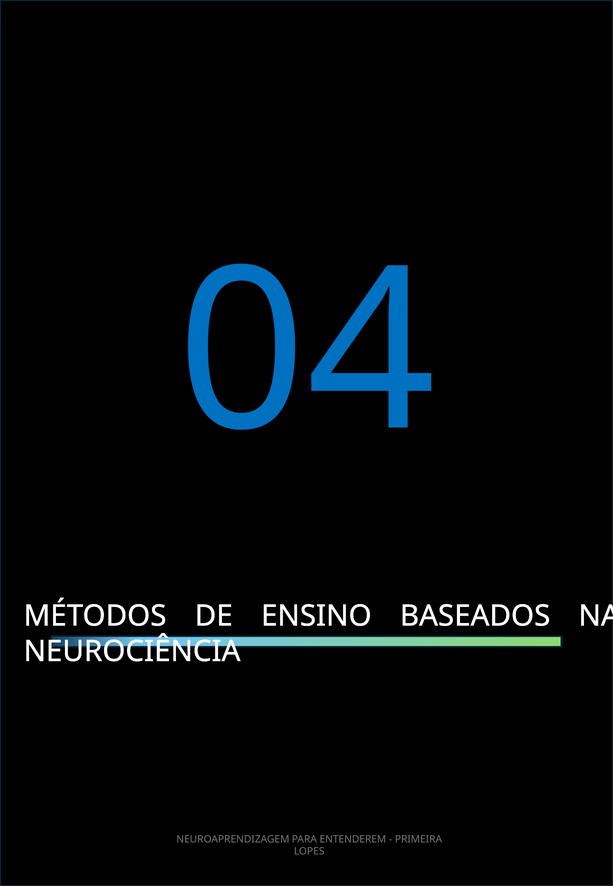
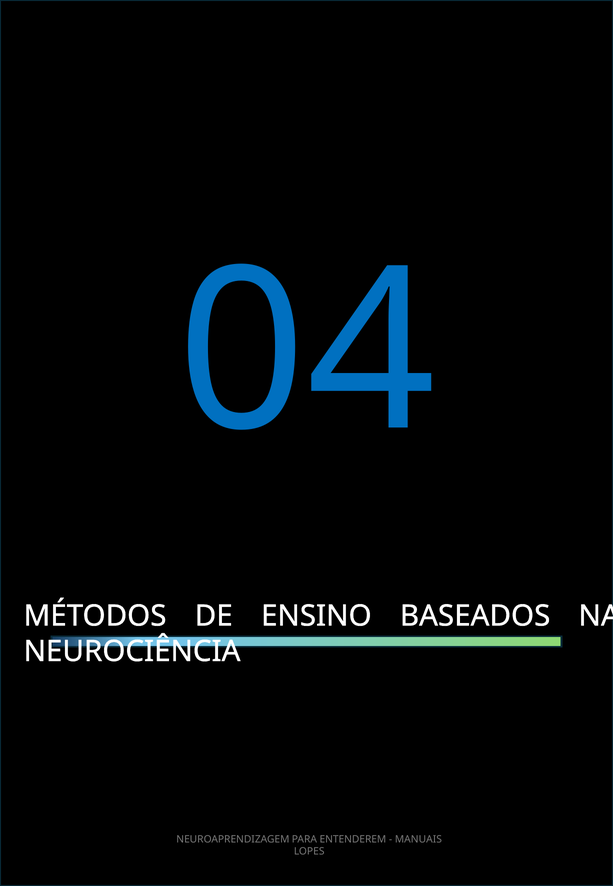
PRIMEIRA: PRIMEIRA -> MANUAIS (418, 839)
